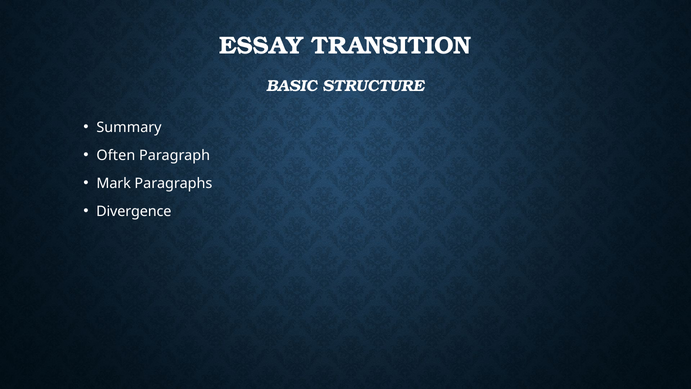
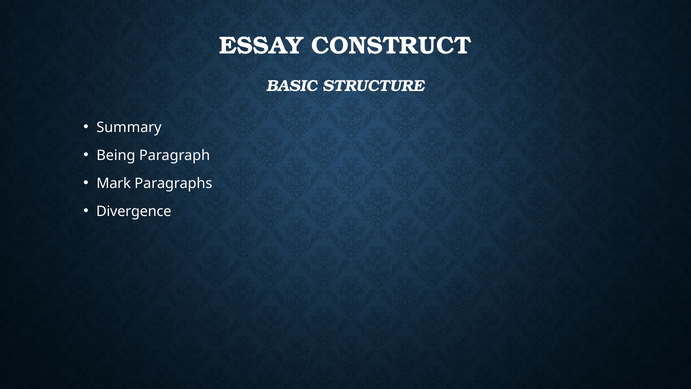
TRANSITION: TRANSITION -> CONSTRUCT (391, 46)
Often: Often -> Being (116, 155)
